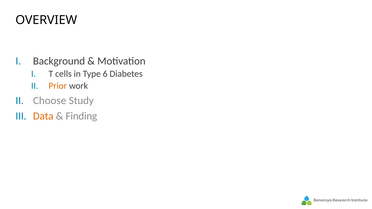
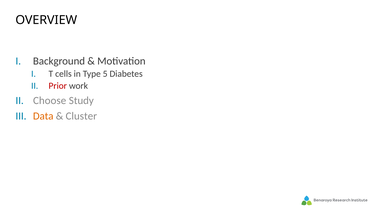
6: 6 -> 5 (105, 74)
Prior colour: orange -> red (58, 86)
Finding: Finding -> Cluster (81, 116)
